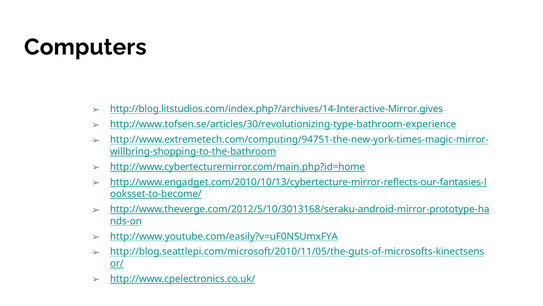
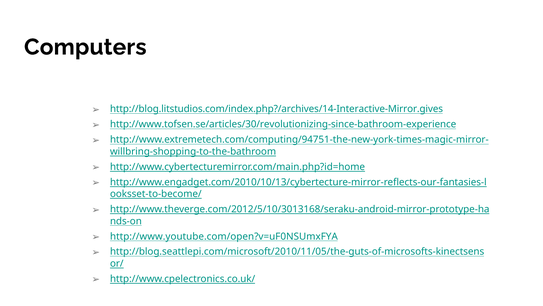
http://www.tofsen.se/articles/30/revolutionizing-type-bathroom-experience: http://www.tofsen.se/articles/30/revolutionizing-type-bathroom-experience -> http://www.tofsen.se/articles/30/revolutionizing-since-bathroom-experience (283, 124)
http://www.youtube.com/easily?v=uF0NSUmxFYA: http://www.youtube.com/easily?v=uF0NSUmxFYA -> http://www.youtube.com/open?v=uF0NSUmxFYA (224, 236)
